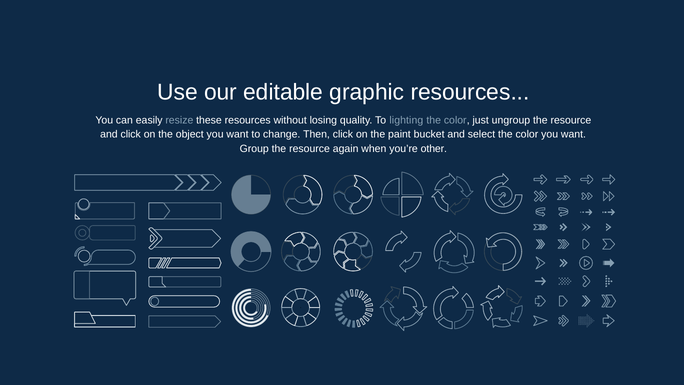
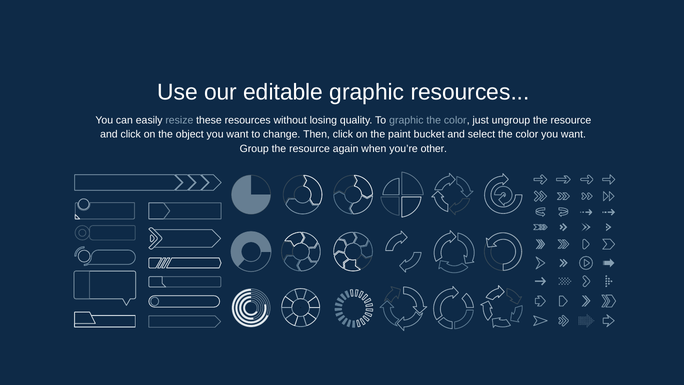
To lighting: lighting -> graphic (406, 120)
